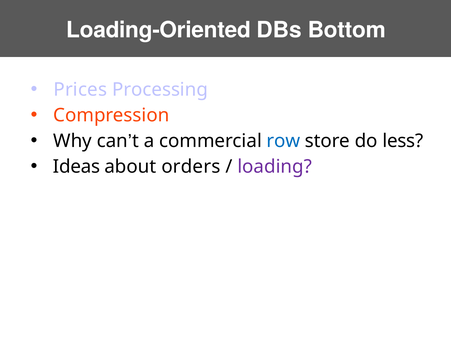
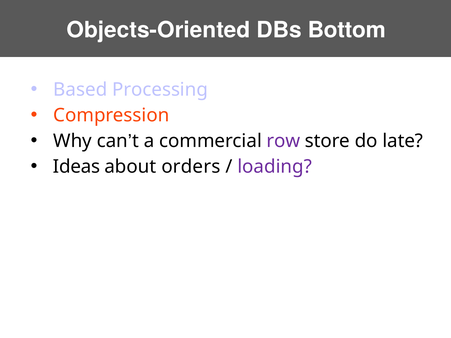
Loading-Oriented: Loading-Oriented -> Objects-Oriented (158, 30)
Prices: Prices -> Based (80, 90)
row colour: blue -> purple (283, 141)
less: less -> late (403, 141)
